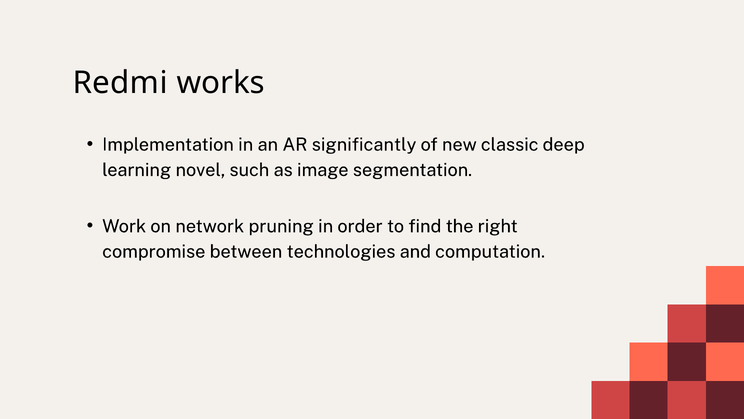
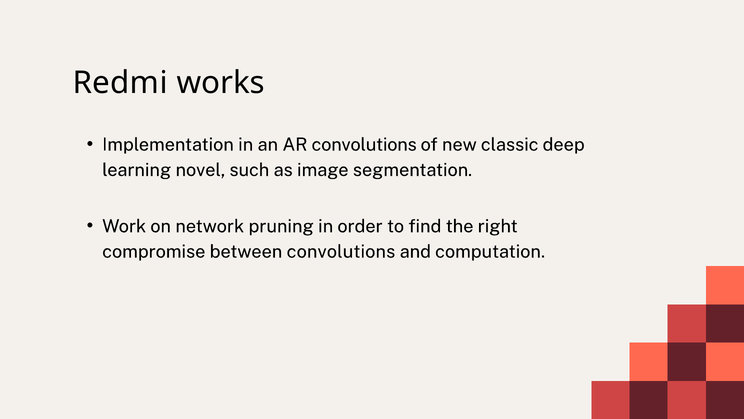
AR significantly: significantly -> convolutions (364, 145)
between technologies: technologies -> convolutions (341, 251)
